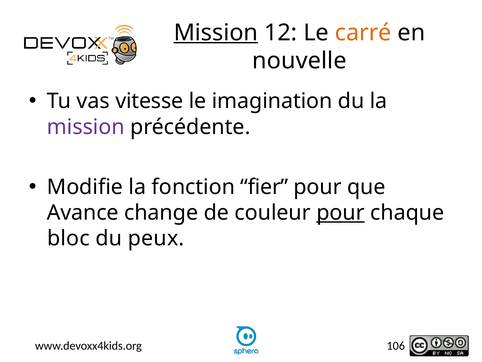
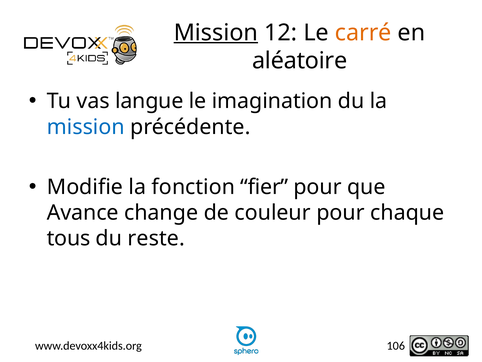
nouvelle: nouvelle -> aléatoire (300, 61)
vitesse: vitesse -> langue (149, 101)
mission colour: purple -> blue (86, 127)
pour underline: present -> none (340, 213)
bloc: bloc -> tous (69, 238)
peux: peux -> reste (156, 238)
